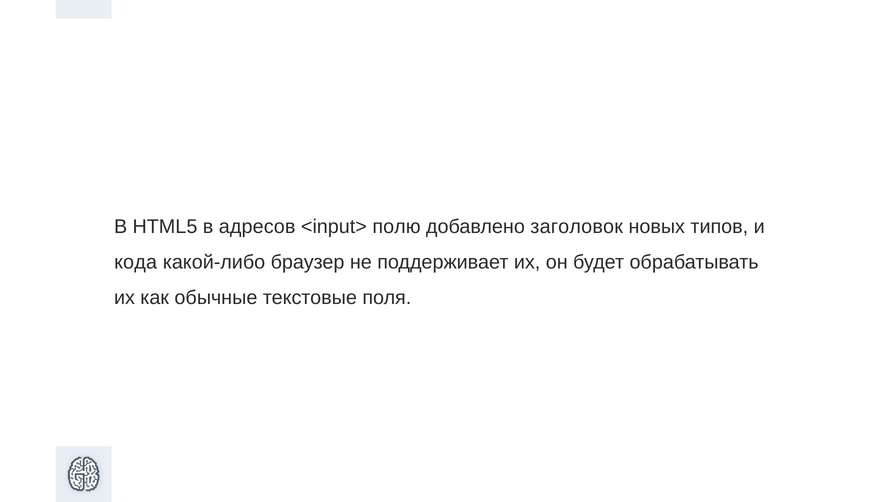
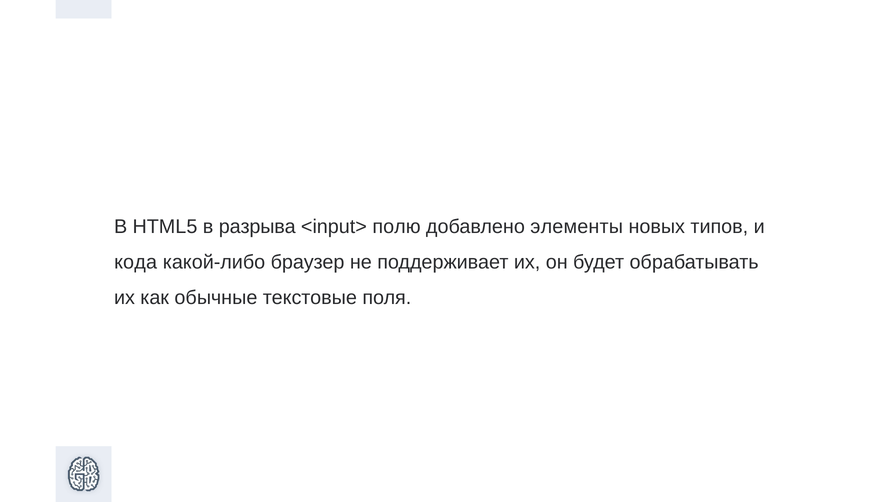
адресов: адресов -> разрыва (257, 226)
заголовок: заголовок -> элементы (577, 226)
